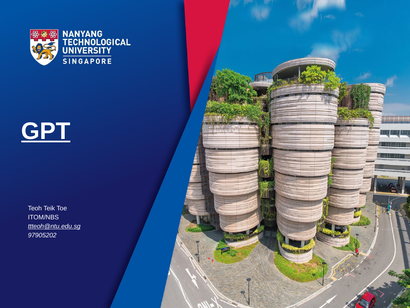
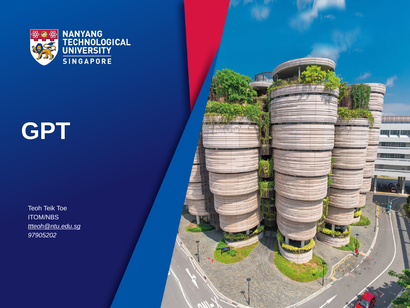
GPT underline: present -> none (46, 131)
